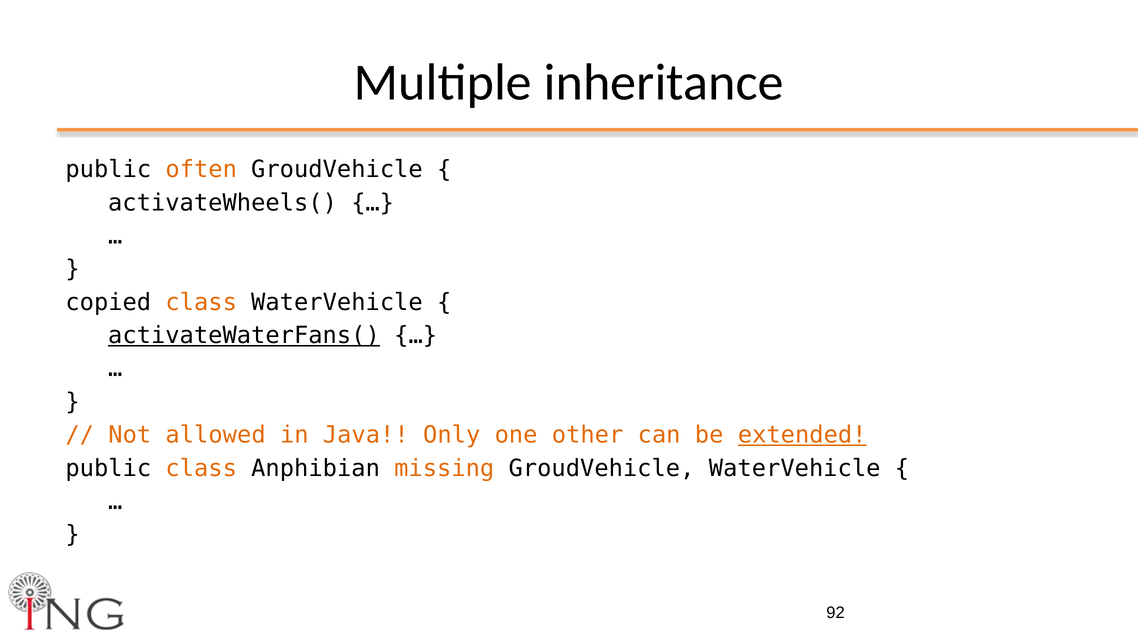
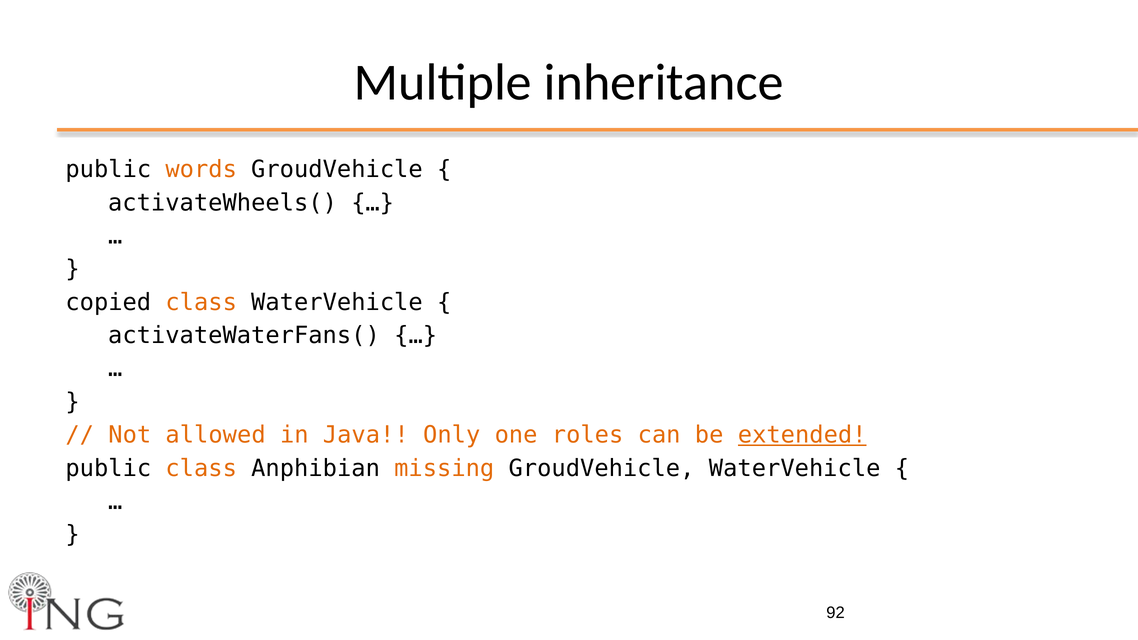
often: often -> words (201, 170)
activateWaterFans( underline: present -> none (244, 336)
other: other -> roles (588, 435)
